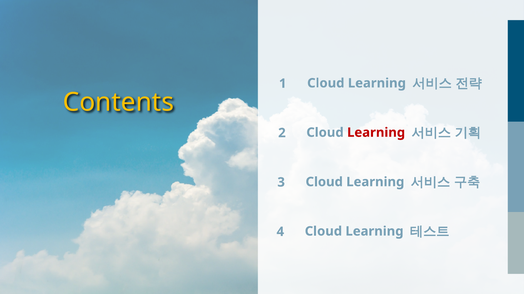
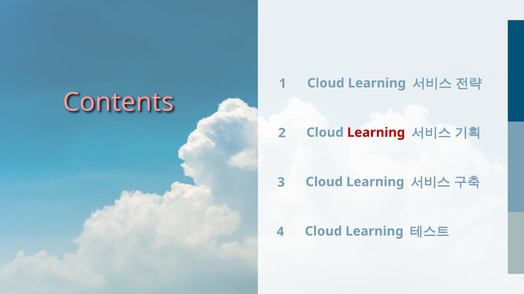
Contents colour: yellow -> pink (118, 103)
